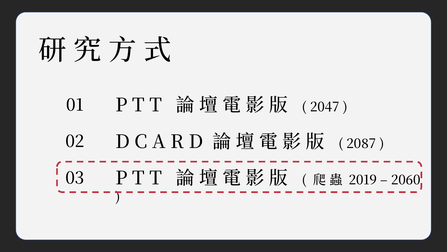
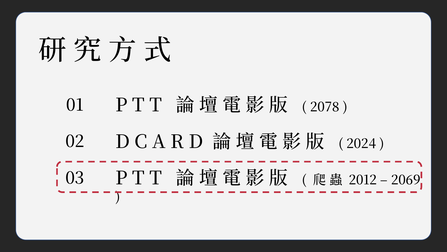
2047: 2047 -> 2078 (325, 107)
2087: 2087 -> 2024 (361, 143)
2019: 2019 -> 2012 (363, 180)
2060: 2060 -> 2069 (406, 180)
